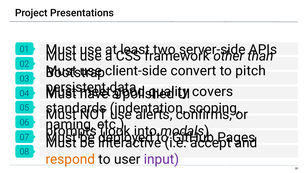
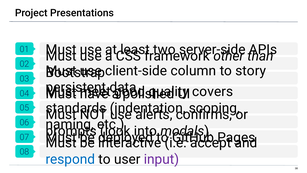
convert: convert -> column (193, 71)
pitch: pitch -> story (251, 71)
respond colour: orange -> blue (70, 159)
